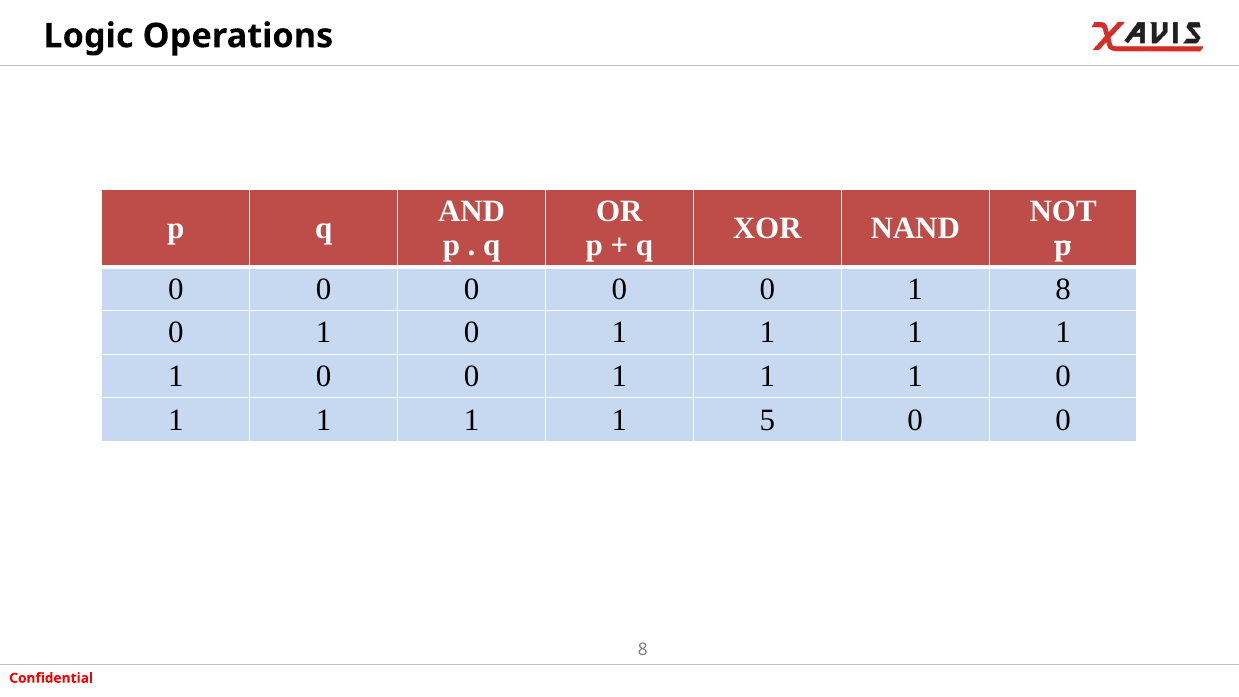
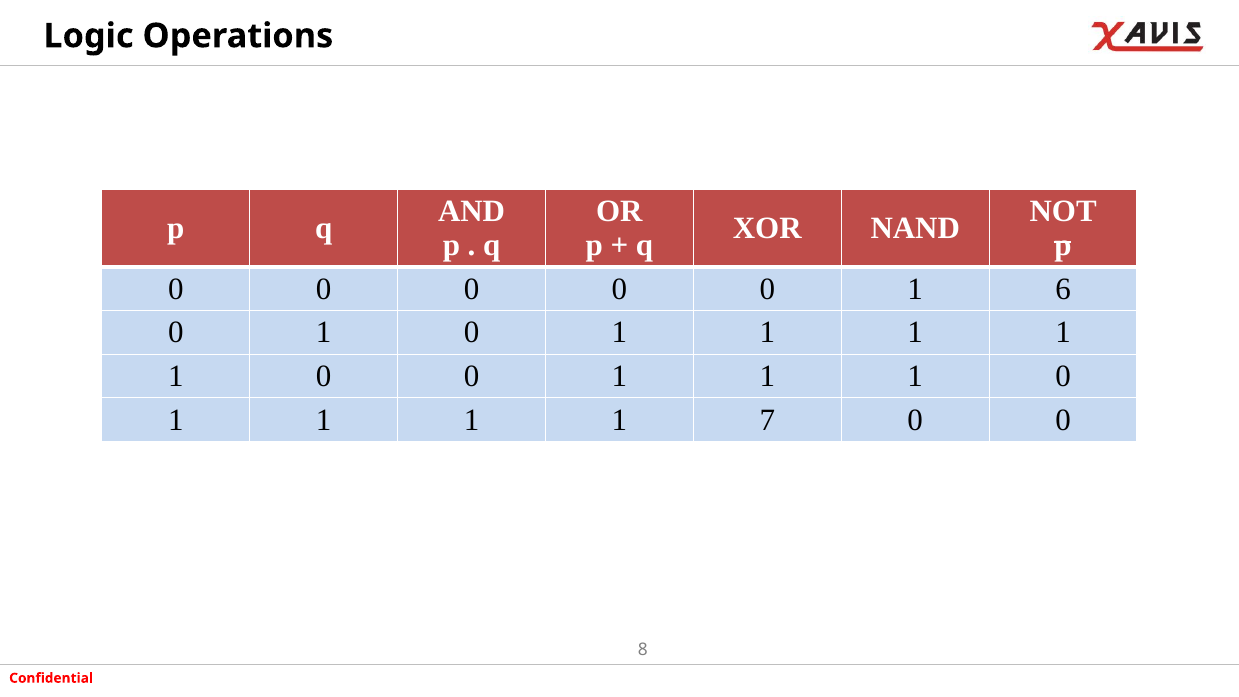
1 8: 8 -> 6 (1063, 289)
5: 5 -> 7 (767, 420)
